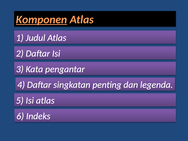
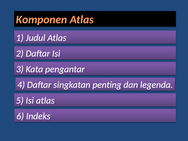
Komponen underline: present -> none (42, 20)
